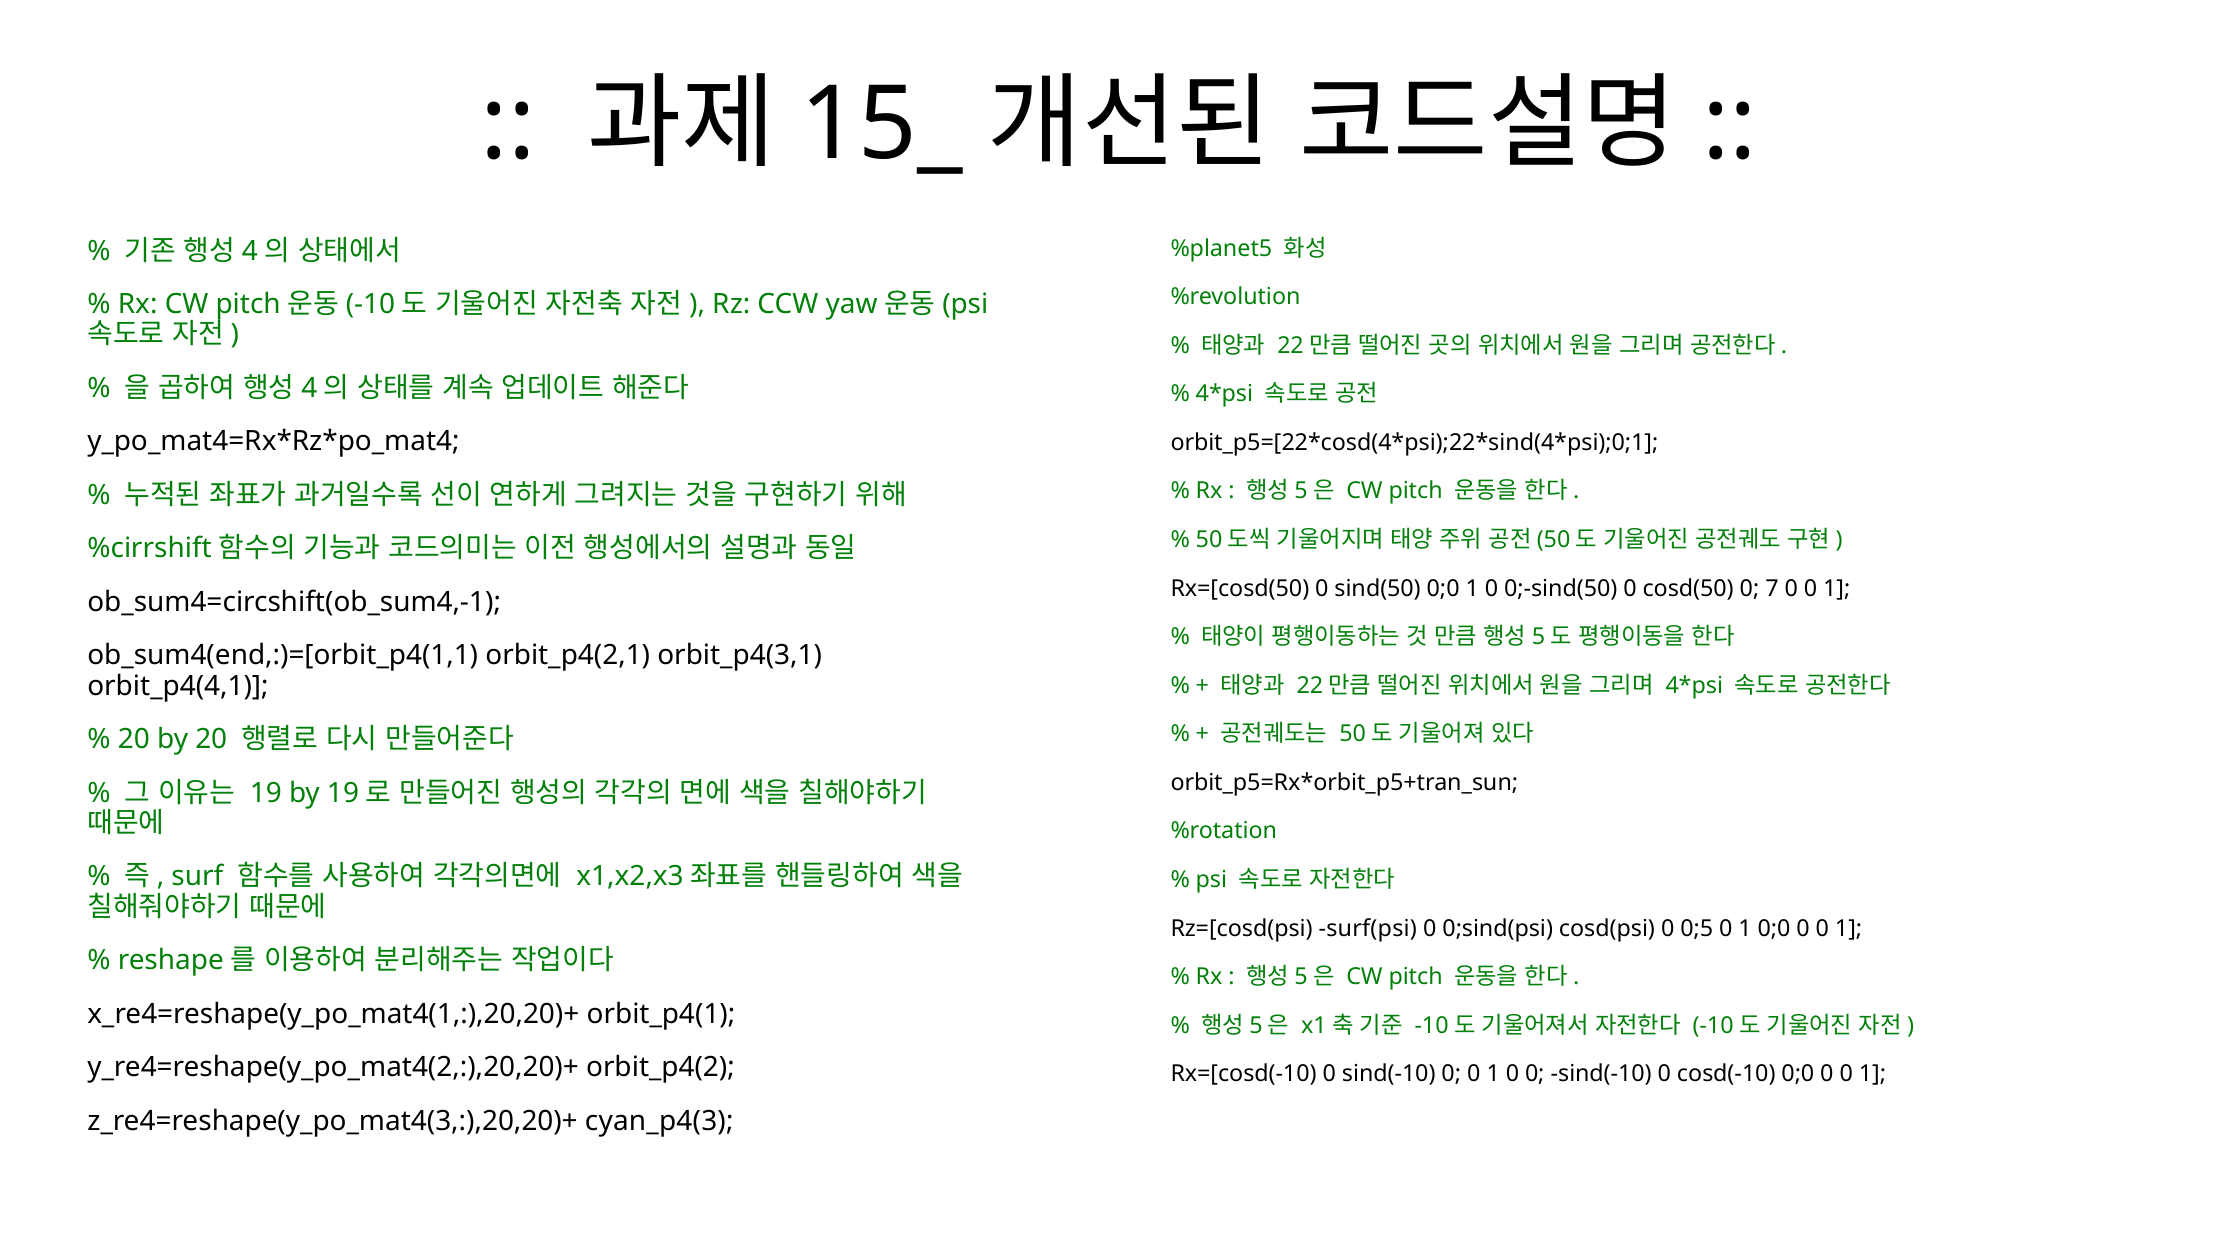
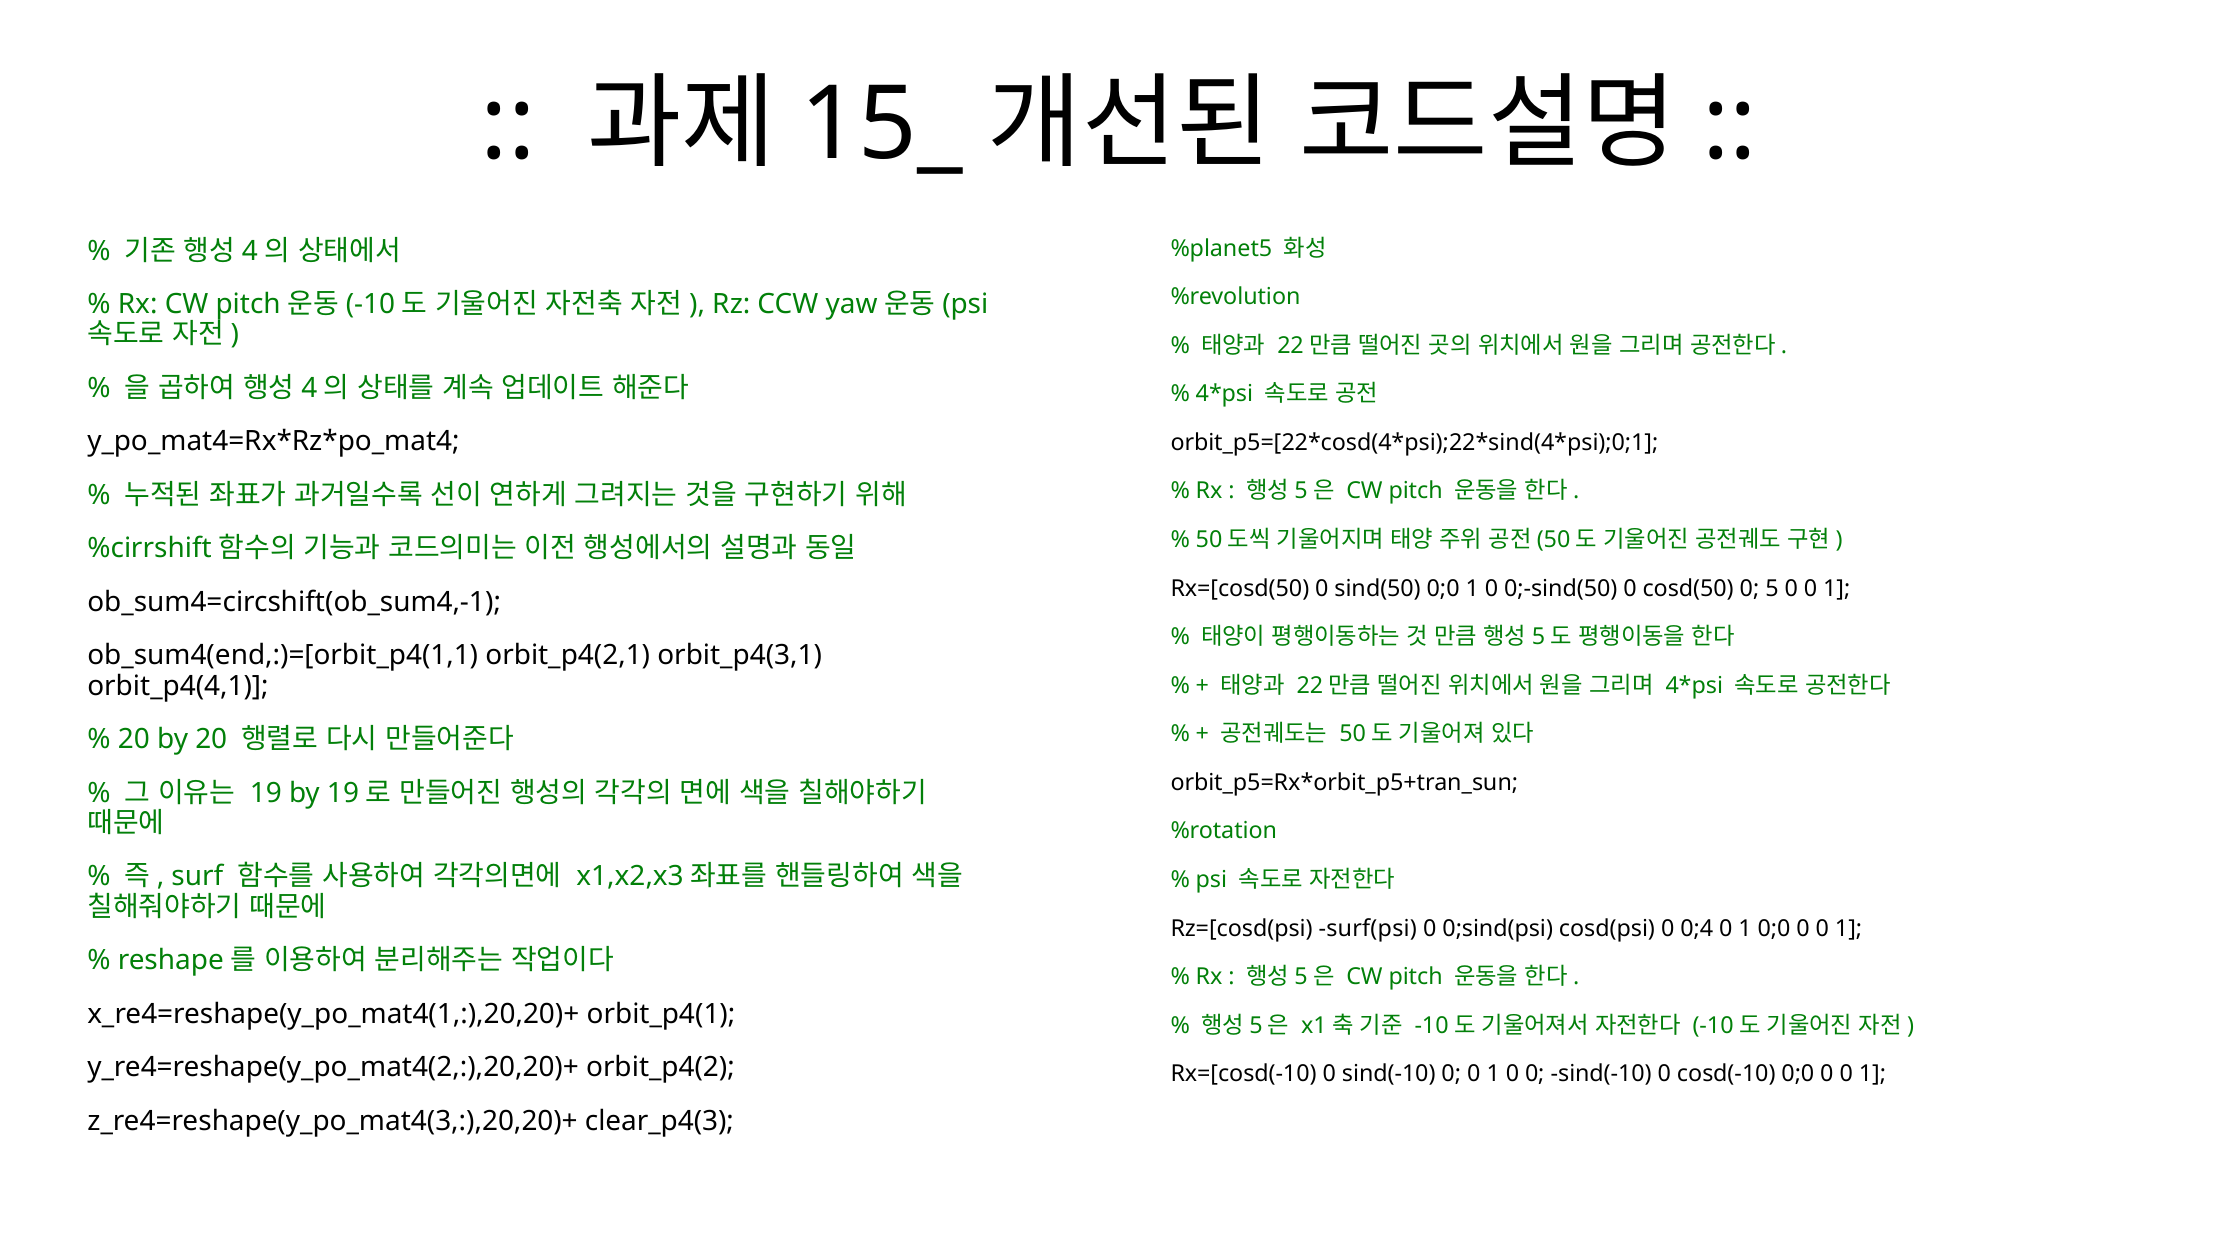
7: 7 -> 5 (1772, 588)
0;5: 0;5 -> 0;4 (1697, 928)
cyan_p4(3: cyan_p4(3 -> clear_p4(3 (659, 1121)
